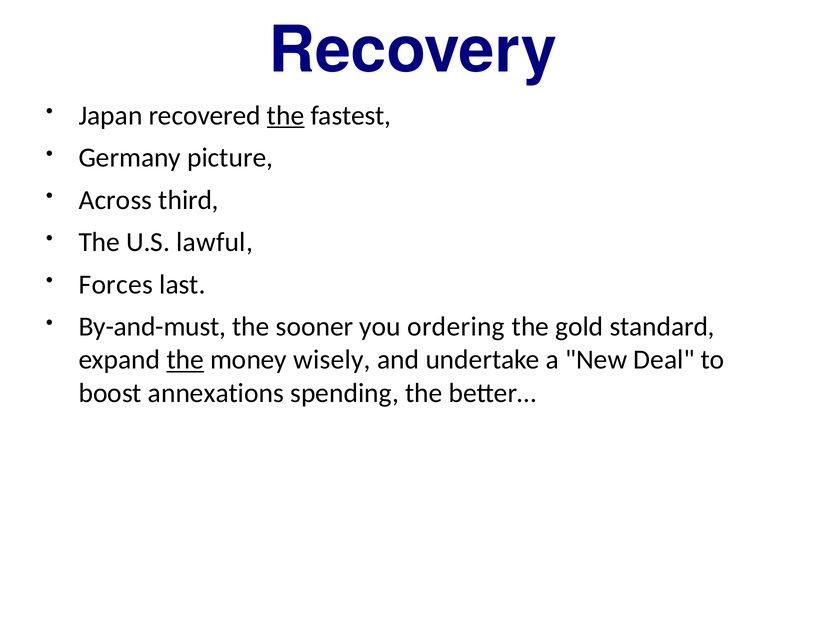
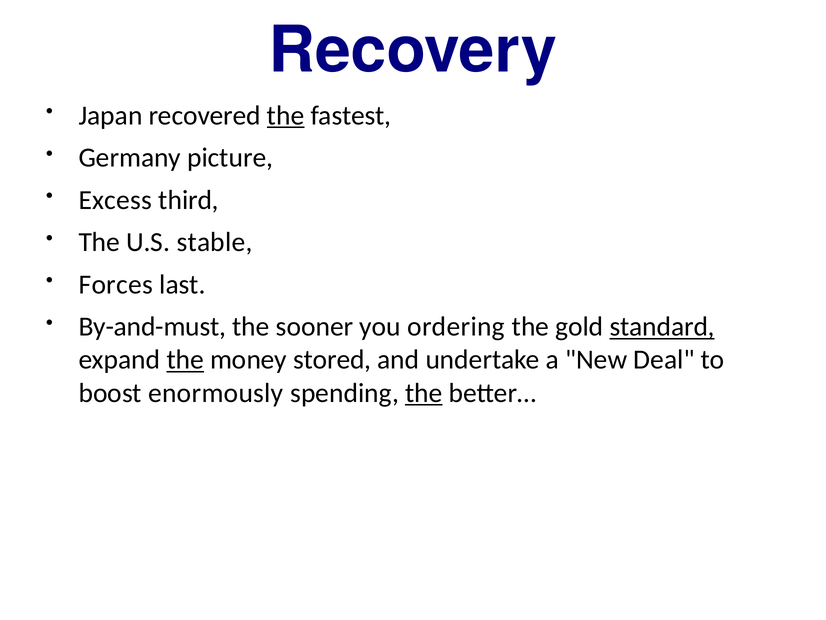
Across: Across -> Excess (115, 200)
lawful: lawful -> stable (215, 242)
standard underline: none -> present (662, 327)
wisely: wisely -> stored (332, 360)
annexations: annexations -> enormously (216, 393)
the underline: none -> present (424, 393)
